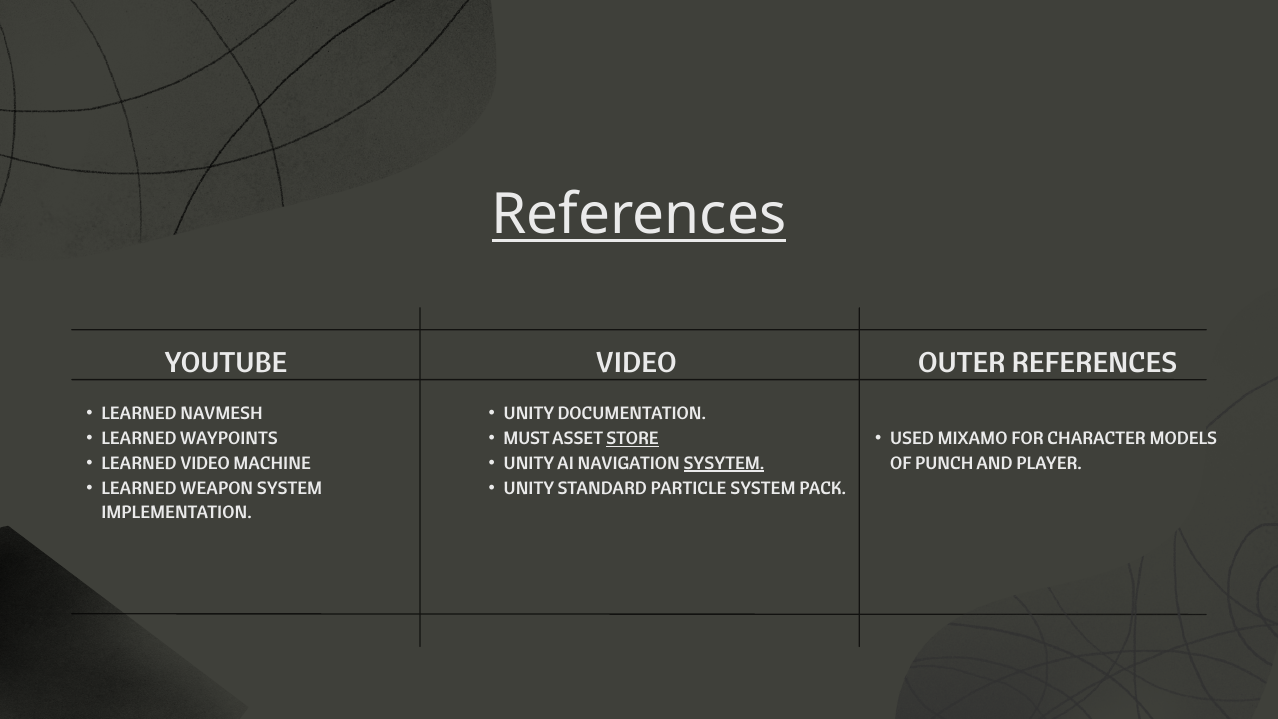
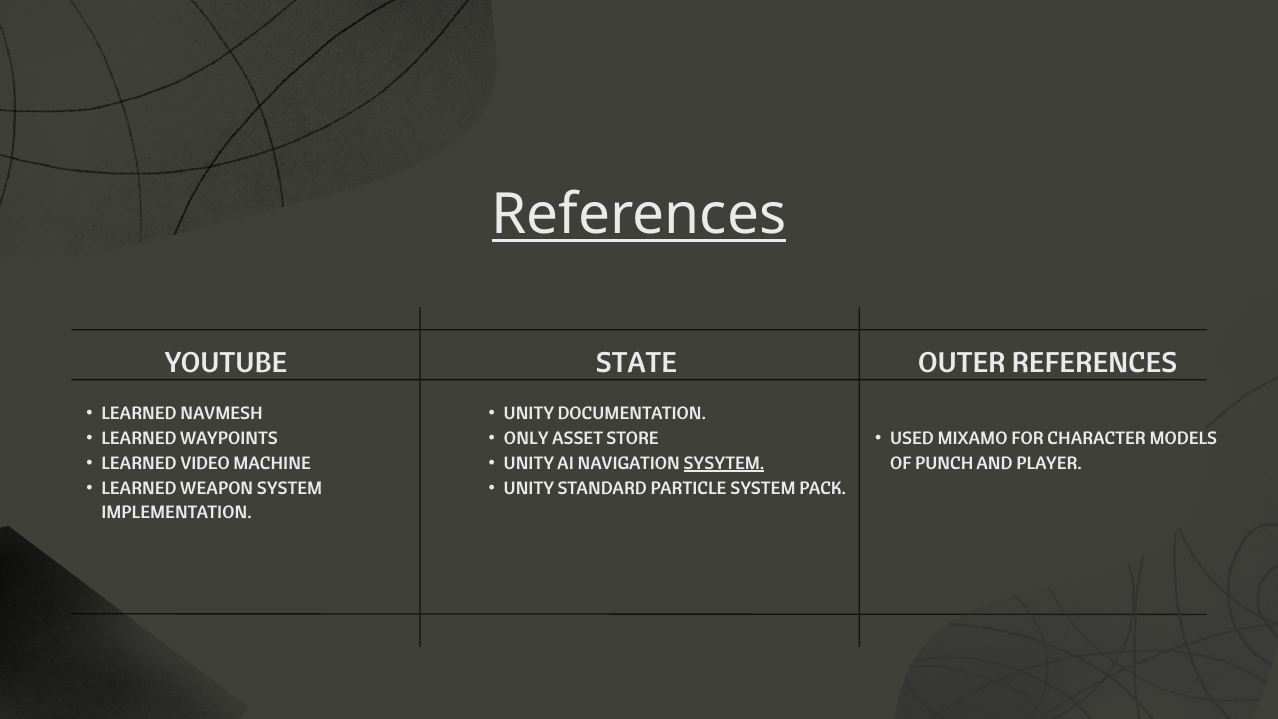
YOUTUBE VIDEO: VIDEO -> STATE (636, 363)
MUST: MUST -> ONLY (526, 438)
STORE underline: present -> none (633, 438)
